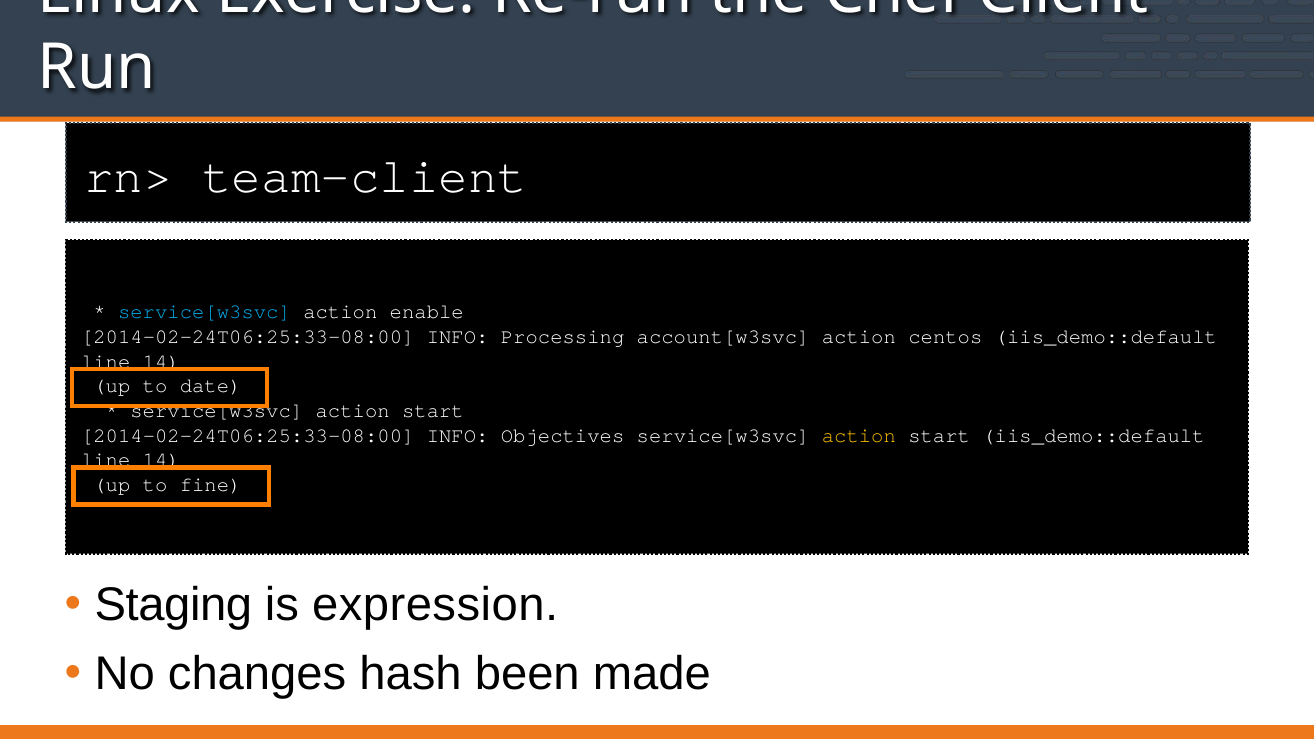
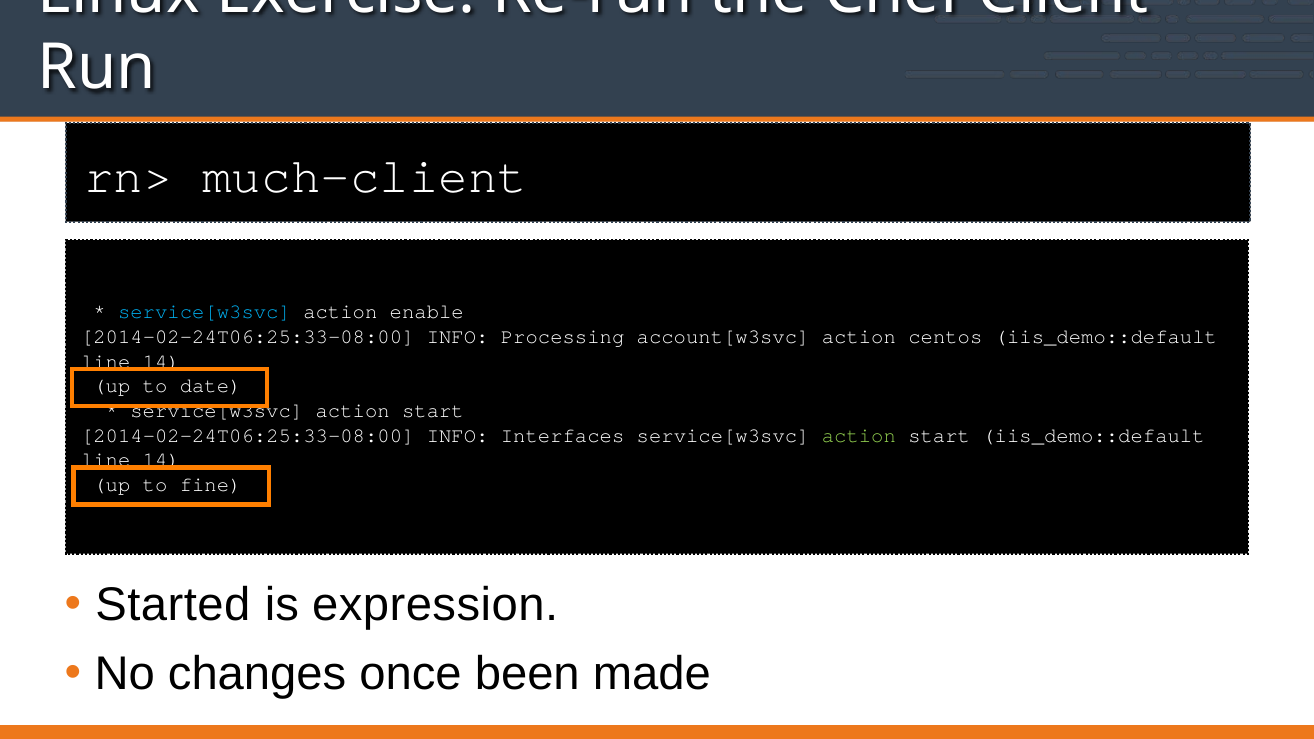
team-client: team-client -> much-client (365, 176)
Objectives: Objectives -> Interfaces (563, 435)
action colour: yellow -> light green (859, 435)
Staging: Staging -> Started (173, 605)
hash: hash -> once (411, 674)
